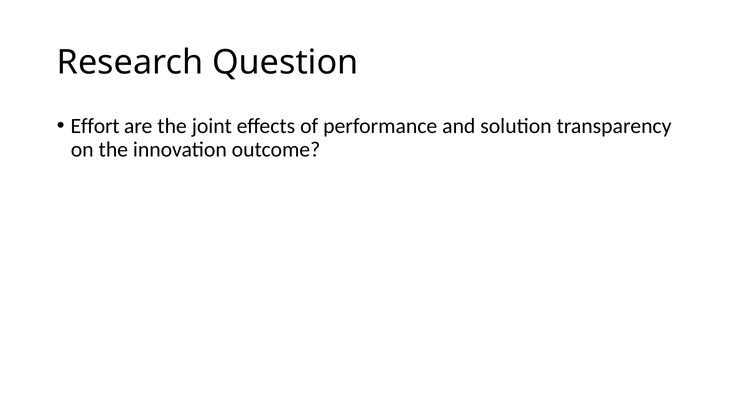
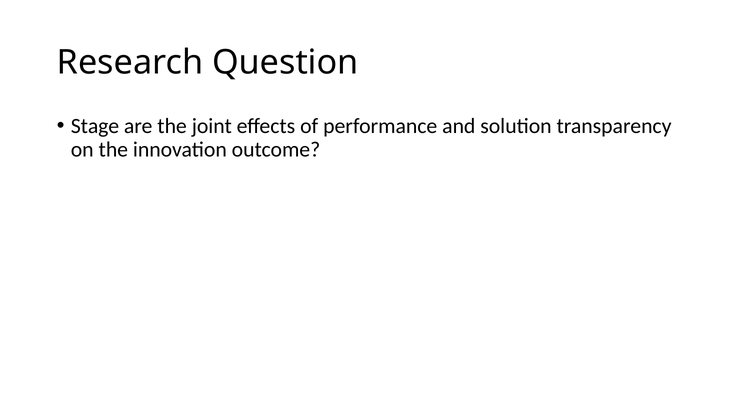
Effort: Effort -> Stage (95, 126)
